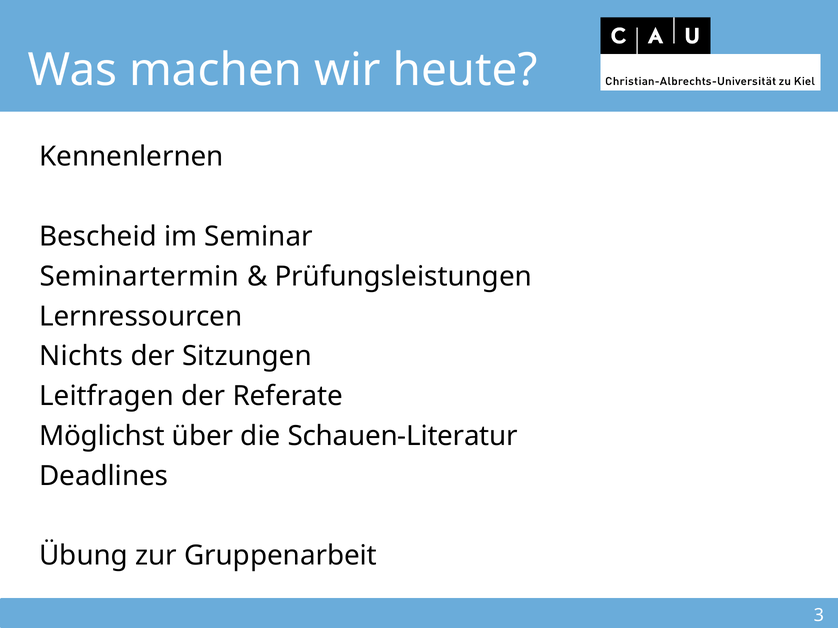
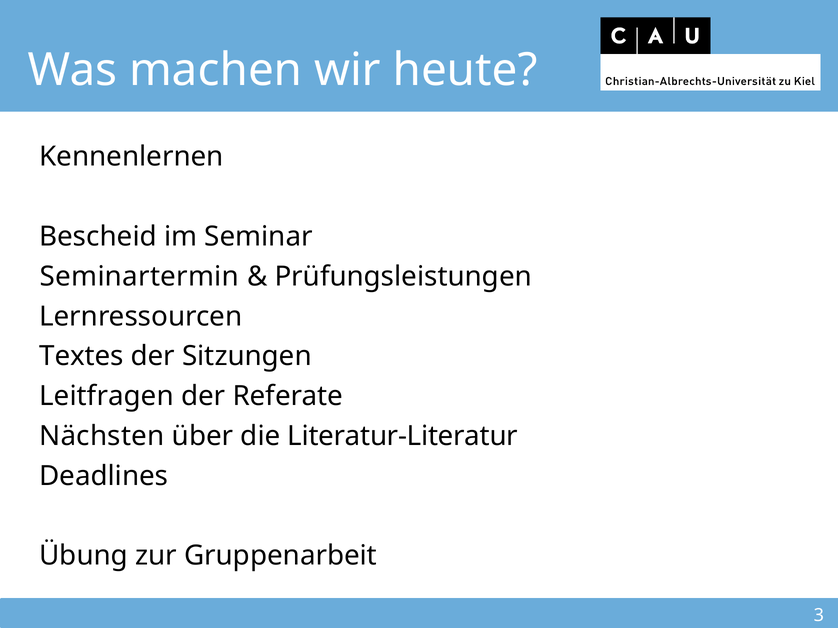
Nichts: Nichts -> Textes (81, 357)
Möglichst: Möglichst -> Nächsten (102, 436)
Schauen-Literatur: Schauen-Literatur -> Literatur-Literatur (403, 436)
